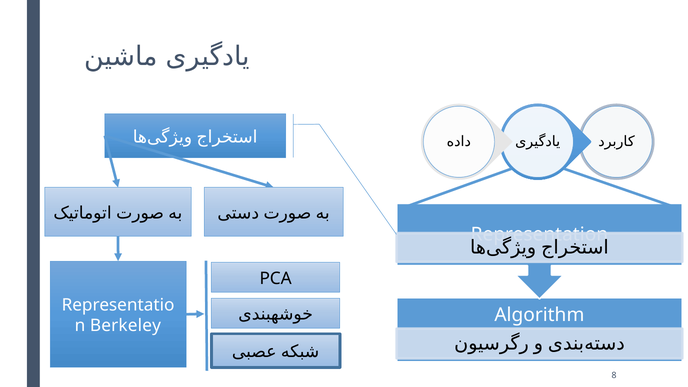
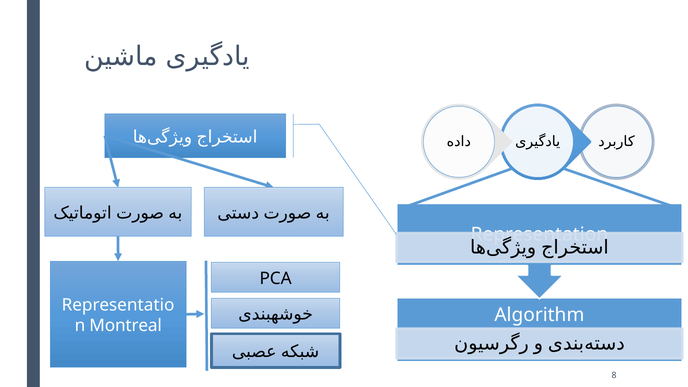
Berkeley: Berkeley -> Montreal (126, 326)
